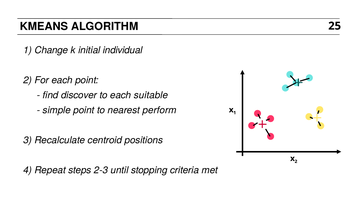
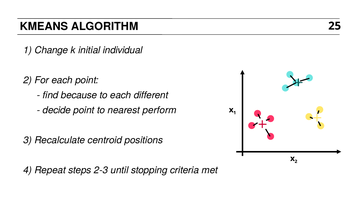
discover: discover -> because (79, 95)
suitable: suitable -> different (151, 95)
simple: simple -> decide (57, 110)
